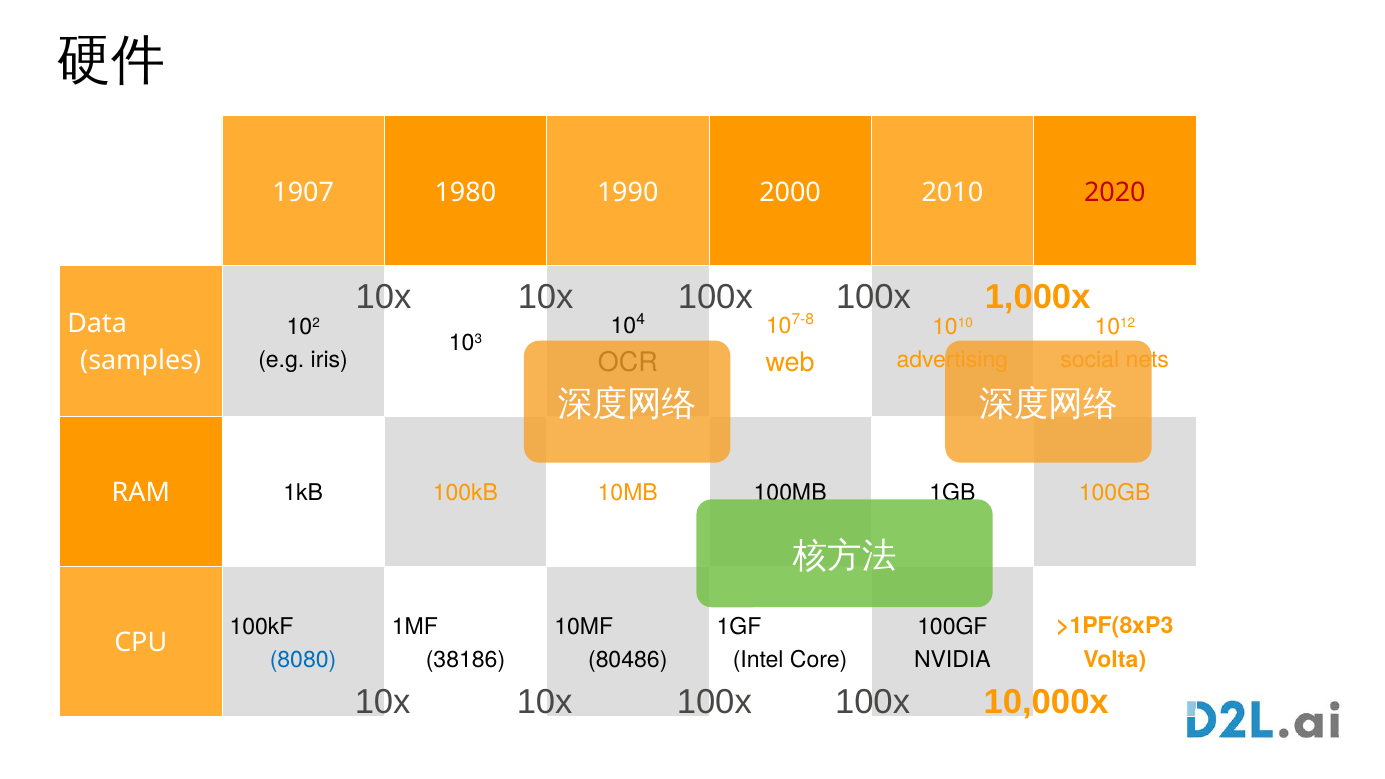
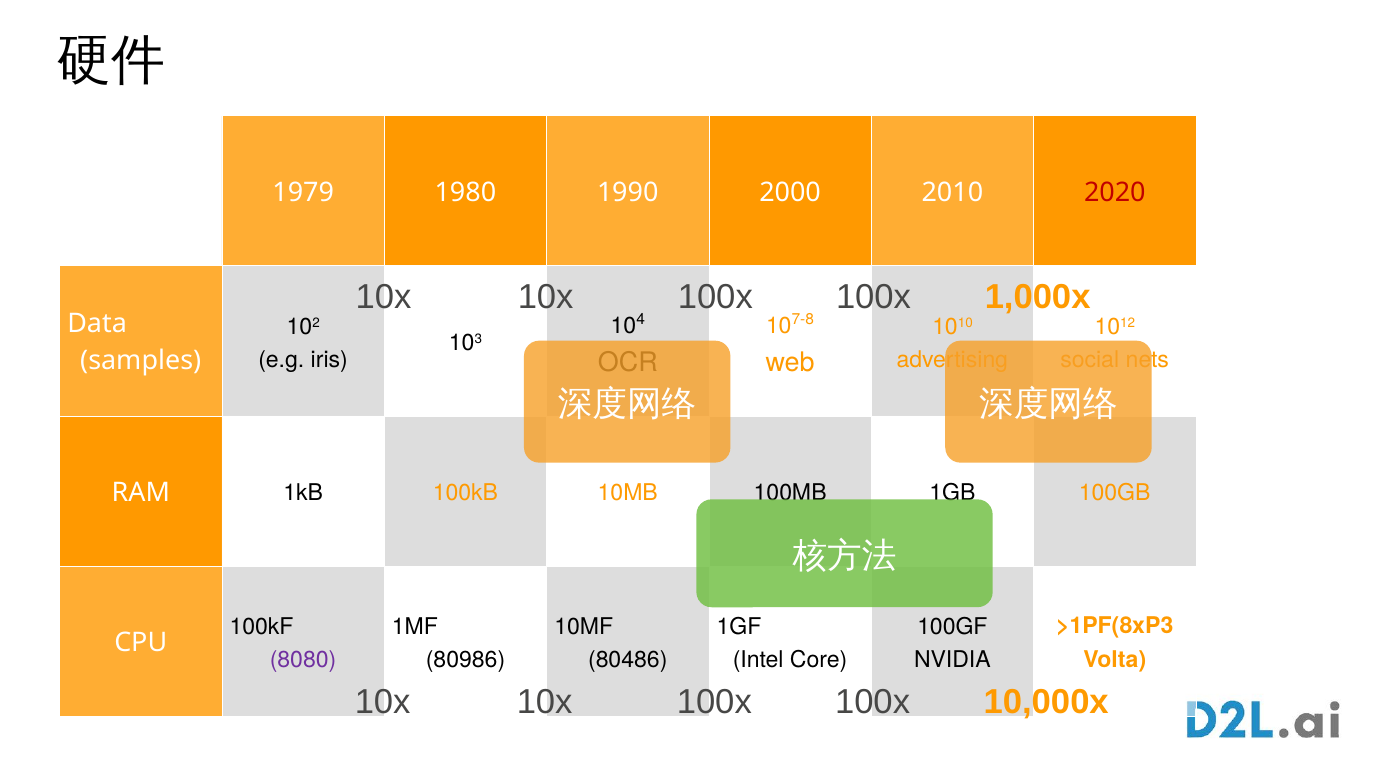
1907: 1907 -> 1979 (303, 192)
8080 colour: blue -> purple (303, 660)
38186: 38186 -> 80986 (465, 660)
